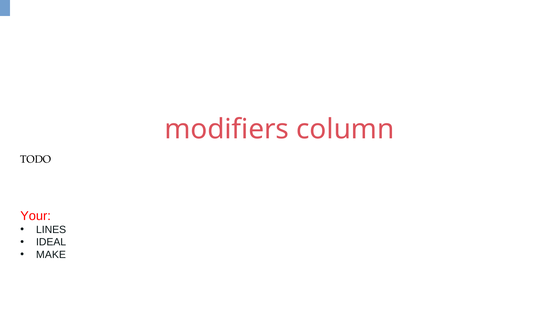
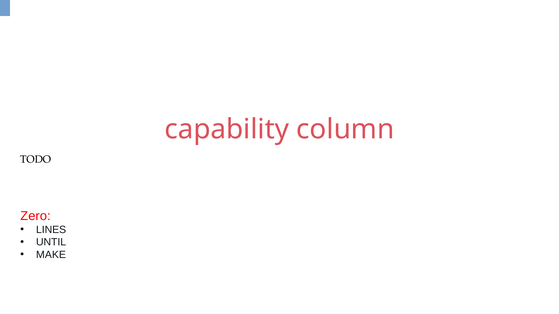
modifiers: modifiers -> capability (227, 129)
Your: Your -> Zero (35, 216)
IDEAL: IDEAL -> UNTIL (51, 243)
